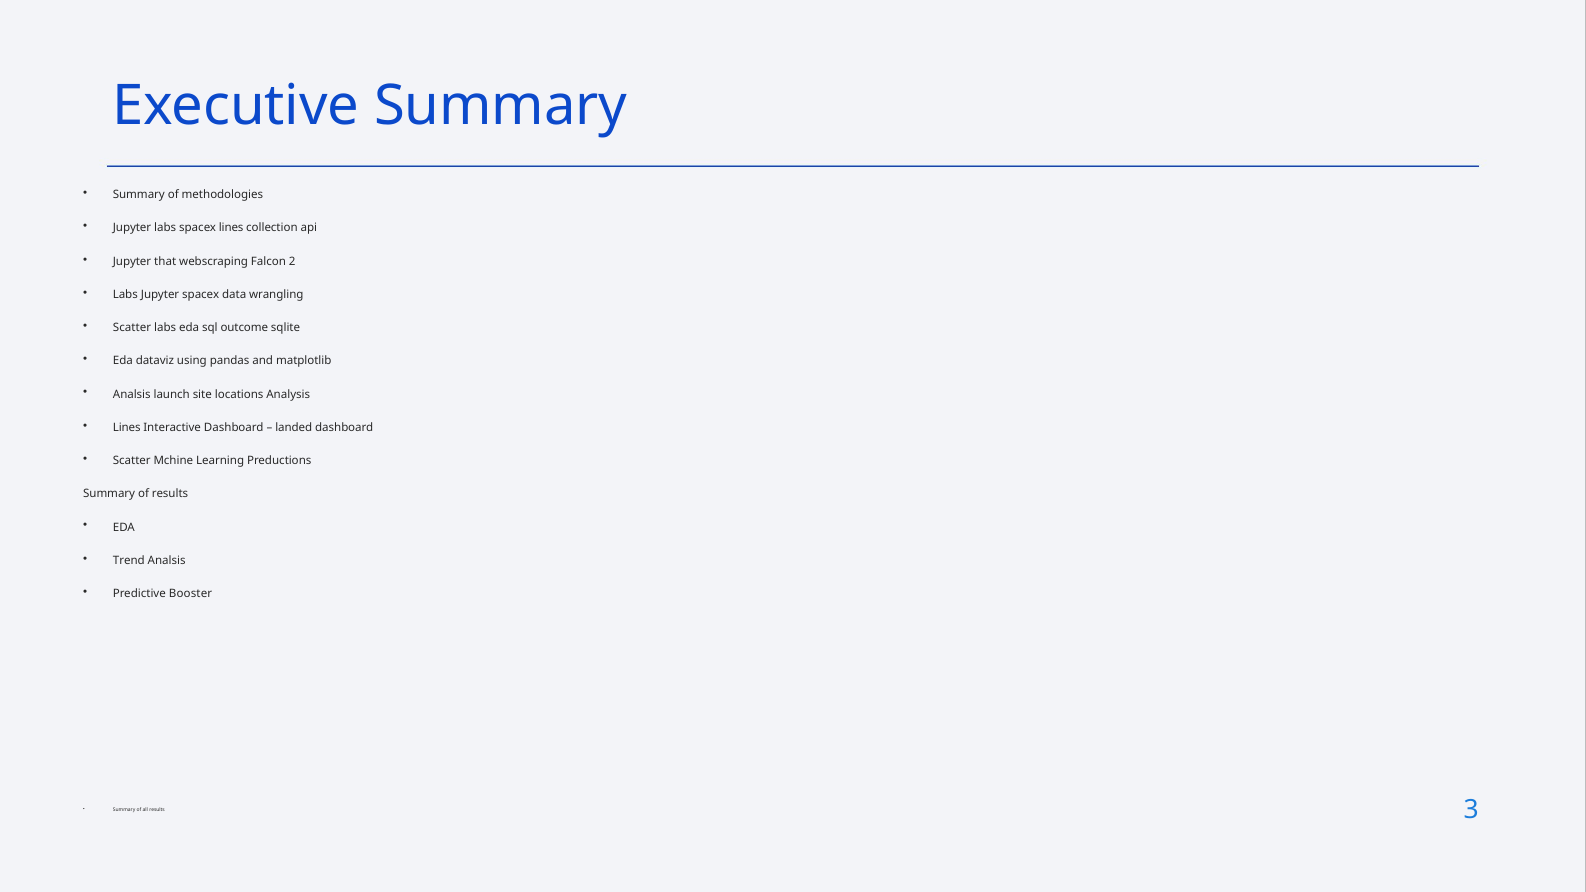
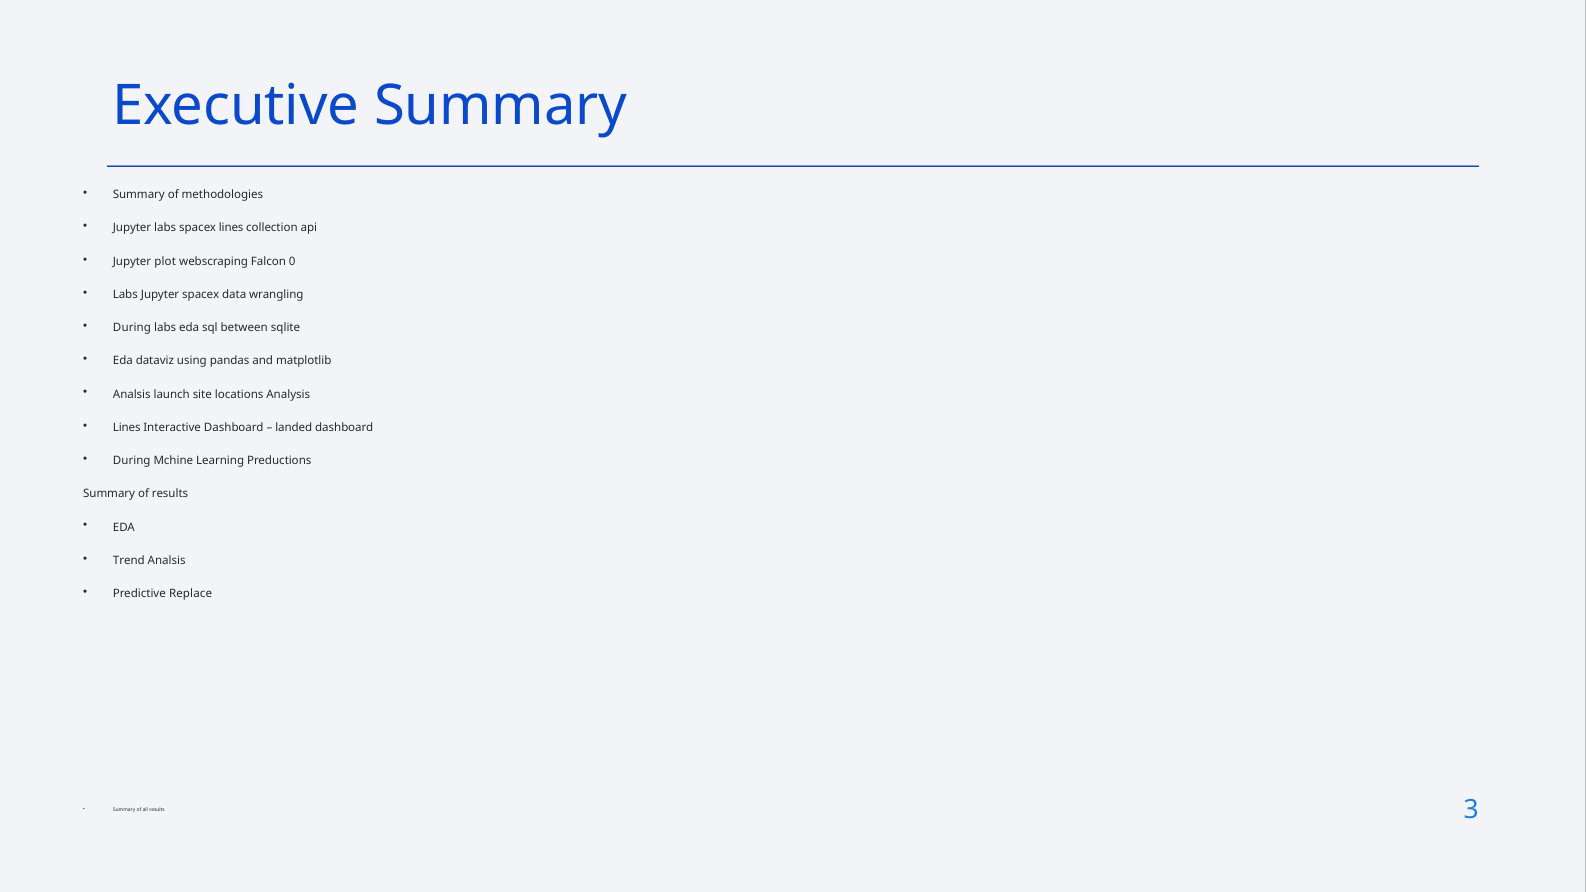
that: that -> plot (165, 261)
2: 2 -> 0 (292, 261)
Scatter: Scatter -> During (132, 328)
outcome: outcome -> between (244, 328)
Scatter: Scatter -> During (132, 461)
Booster: Booster -> Replace (191, 594)
